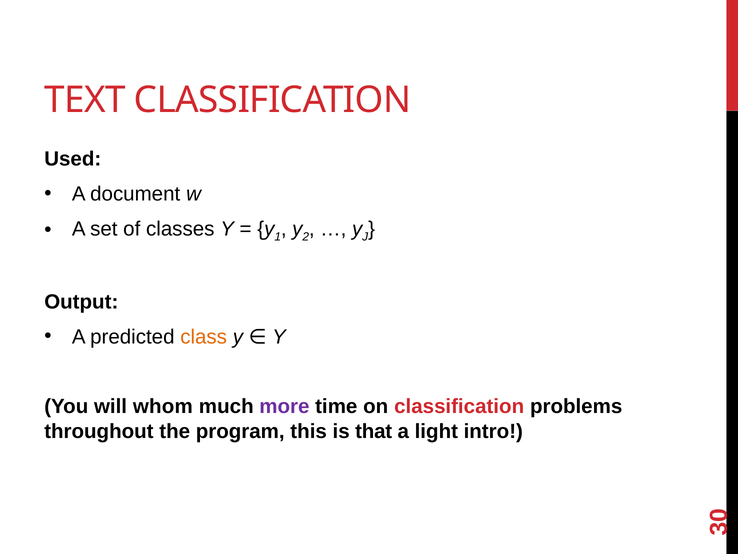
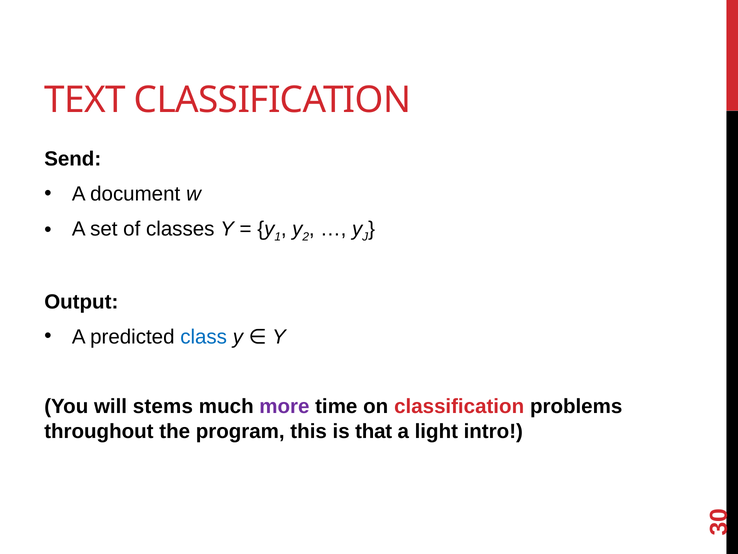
Used: Used -> Send (73, 159)
class colour: orange -> blue (204, 337)
whom: whom -> stems (163, 406)
